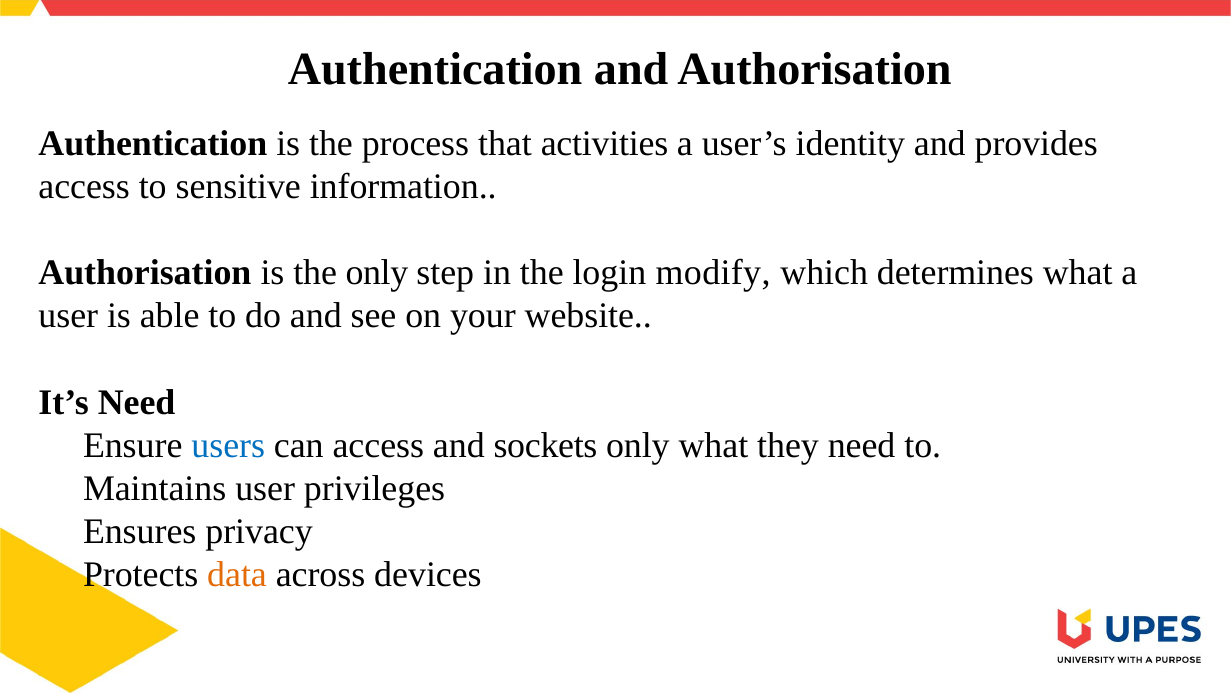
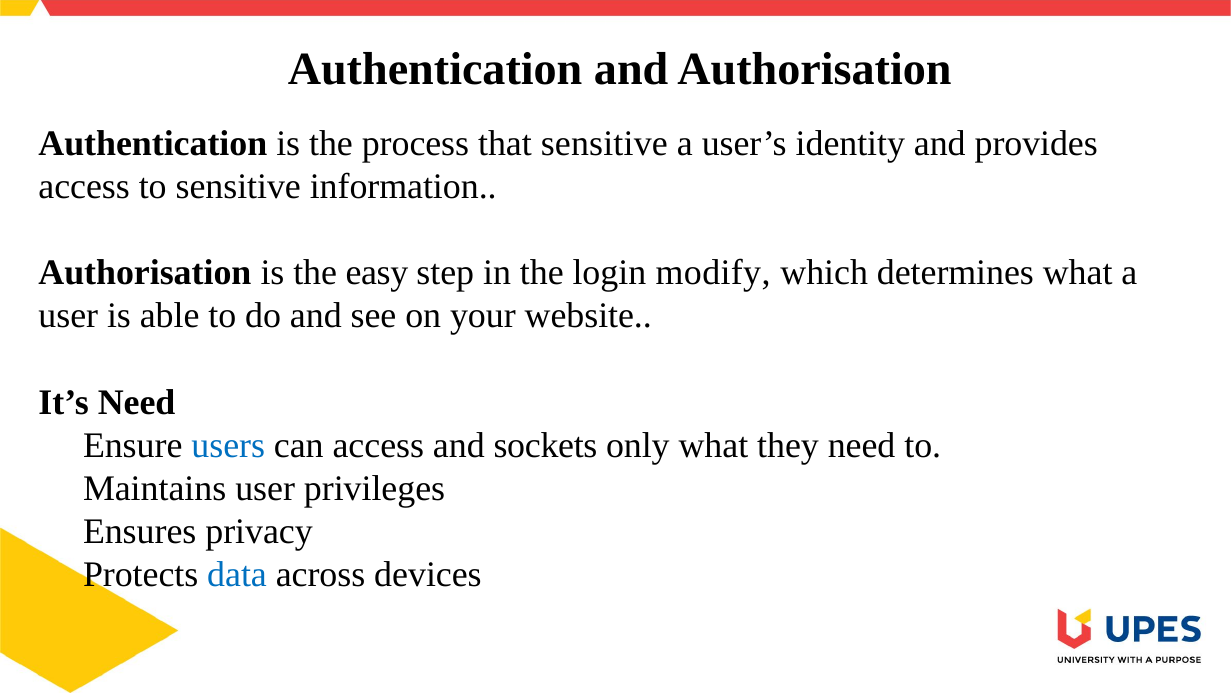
that activities: activities -> sensitive (604, 143)
the only: only -> easy (377, 273)
data colour: orange -> blue (237, 574)
